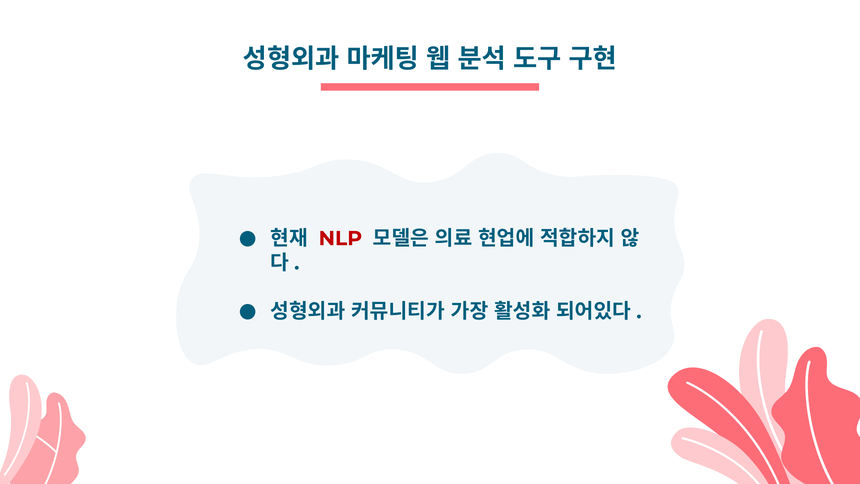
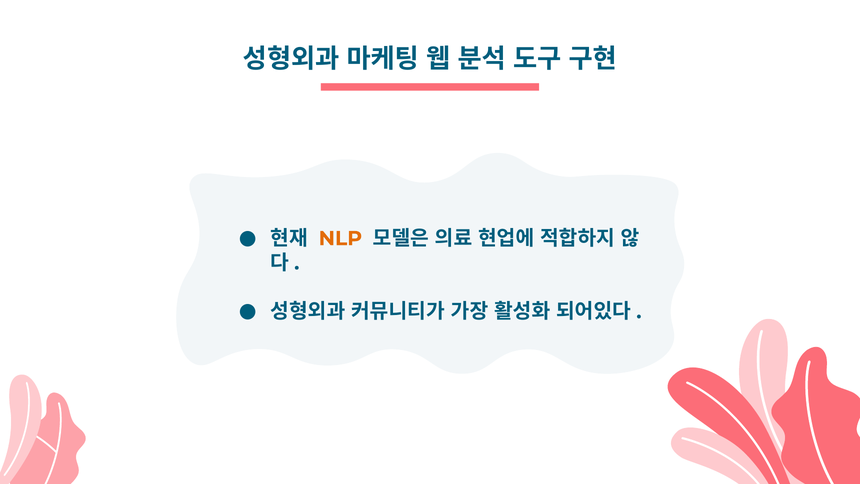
NLP colour: red -> orange (340, 238)
